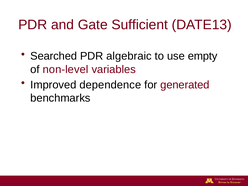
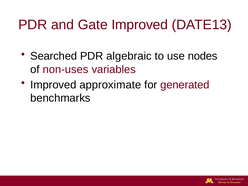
Gate Sufficient: Sufficient -> Improved (140, 25)
empty: empty -> nodes (203, 56)
non-level: non-level -> non-uses (66, 69)
dependence: dependence -> approximate (110, 85)
